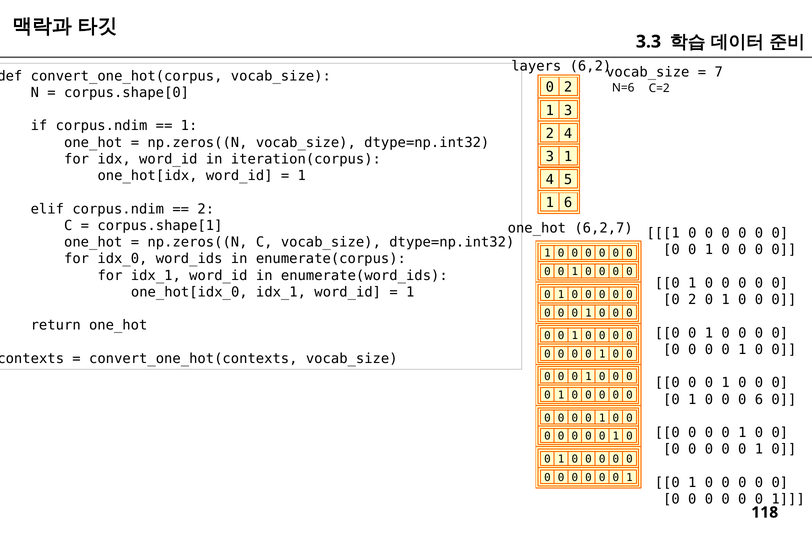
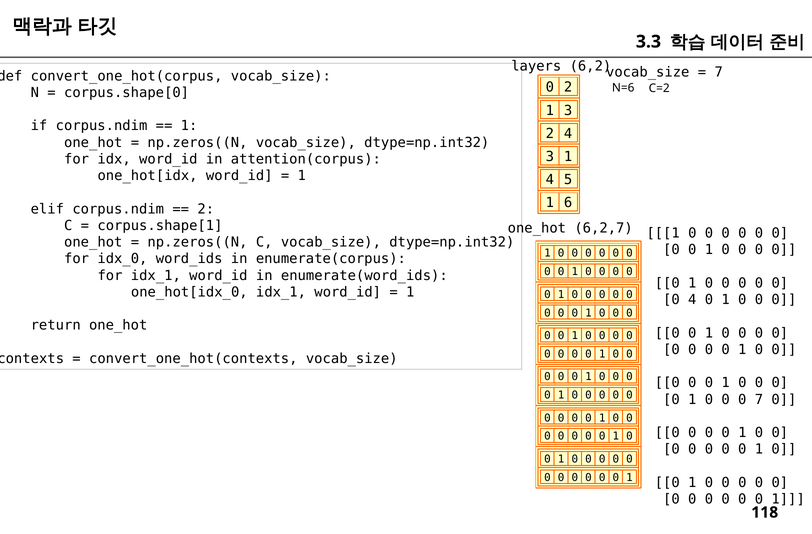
iteration(corpus: iteration(corpus -> attention(corpus (306, 159)
2: 2 -> 4 (692, 299)
0 6: 6 -> 7 (759, 399)
